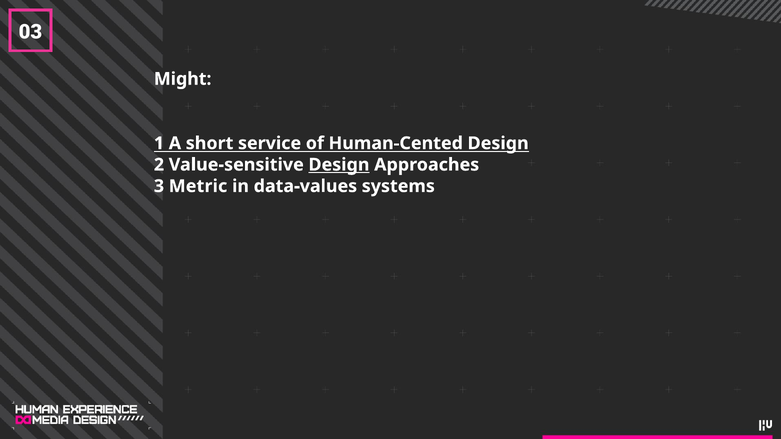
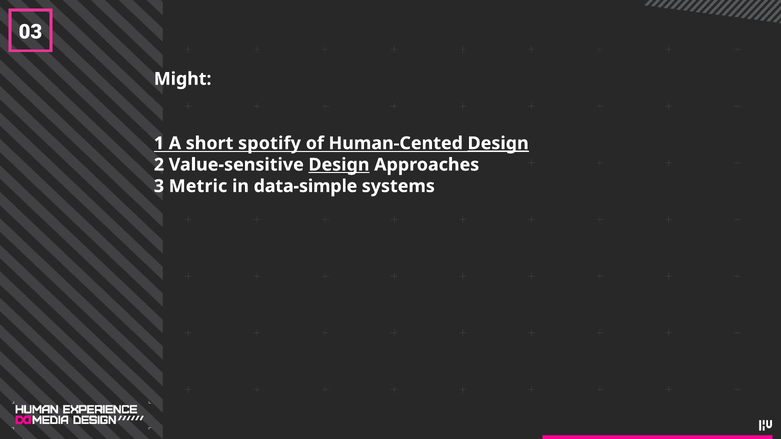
service: service -> spotify (269, 143)
Design underline: none -> present (498, 143)
data-values: data-values -> data-simple (305, 186)
